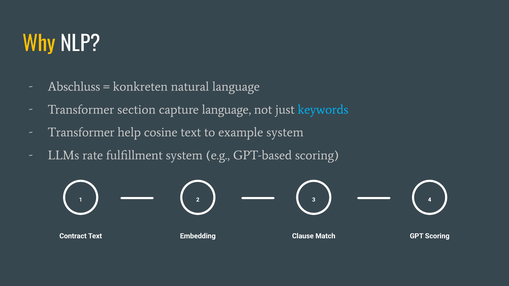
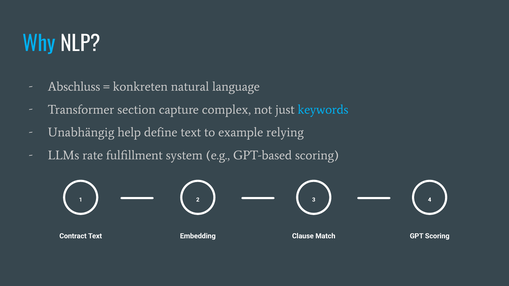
Why colour: yellow -> light blue (39, 44)
capture language: language -> complex (226, 110)
Transformer: Transformer -> Unabhängig (81, 133)
cosine: cosine -> define (161, 133)
example system: system -> relying (285, 133)
